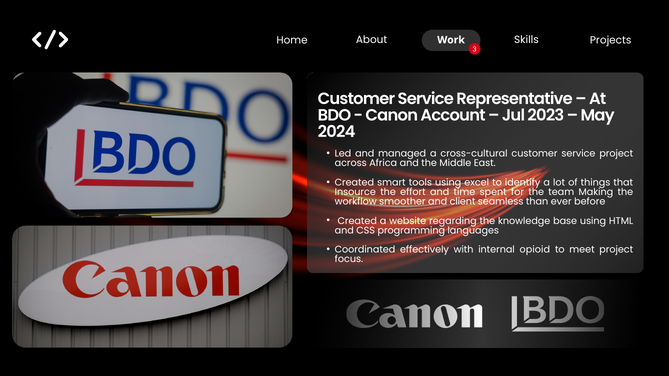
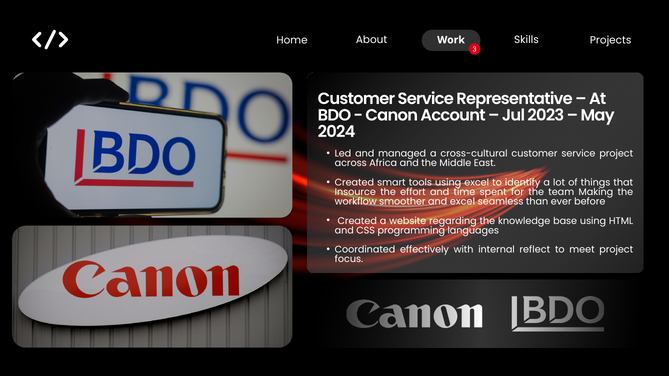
and client: client -> excel (462, 202)
opioid: opioid -> reflect (535, 250)
